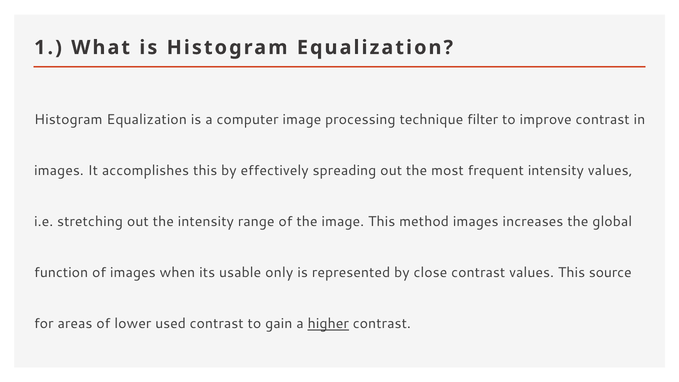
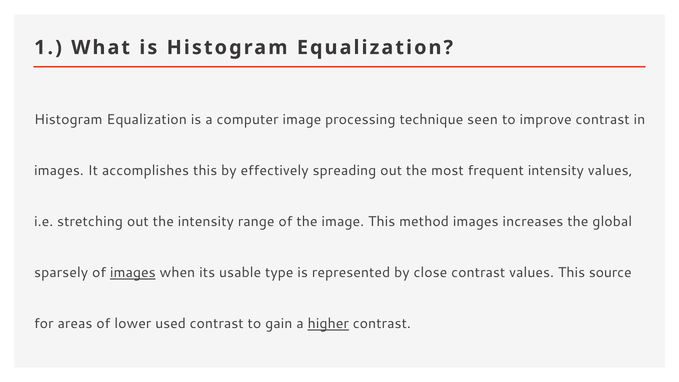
filter: filter -> seen (483, 120)
function: function -> sparsely (61, 273)
images underline: none -> present (133, 273)
only: only -> type (279, 273)
